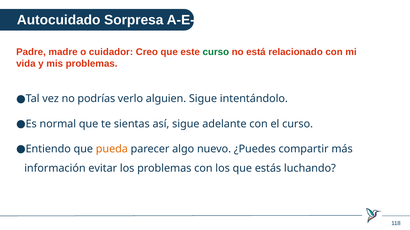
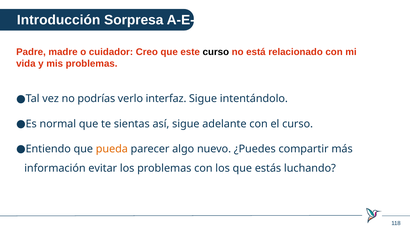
Autocuidado: Autocuidado -> Introducción (59, 20)
curso colour: green -> black (216, 52)
alguien: alguien -> interfaz (166, 99)
